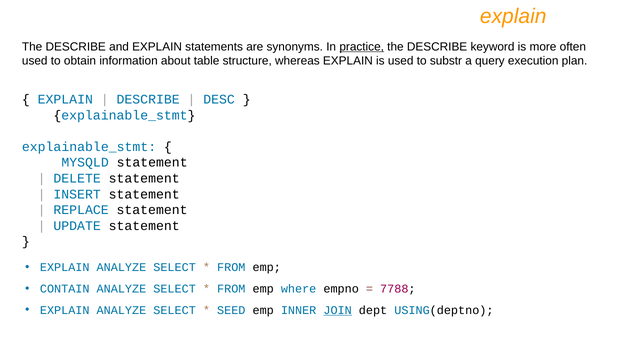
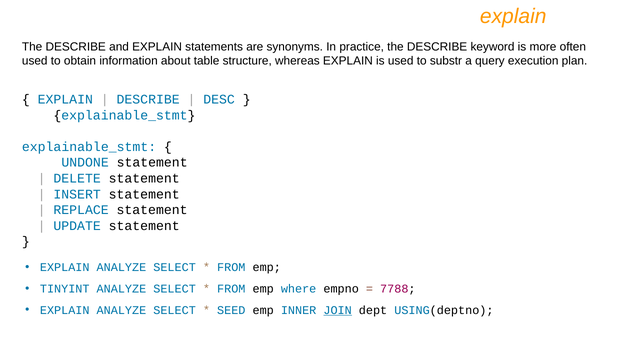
practice underline: present -> none (362, 47)
MYSQLD: MYSQLD -> UNDONE (85, 162)
CONTAIN: CONTAIN -> TINYINT (65, 288)
